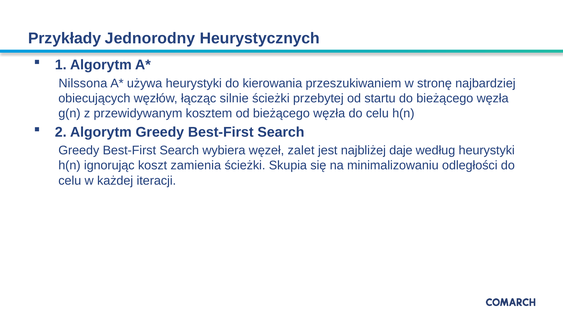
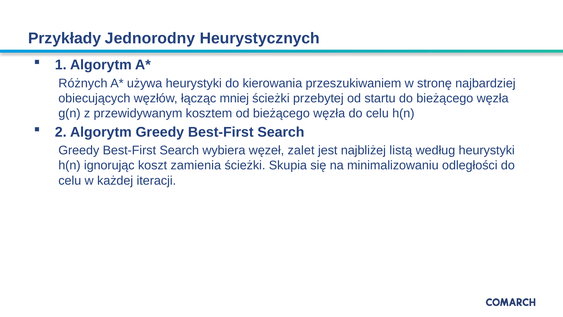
Nilssona: Nilssona -> Różnych (83, 83)
silnie: silnie -> mniej (234, 98)
daje: daje -> listą (401, 150)
